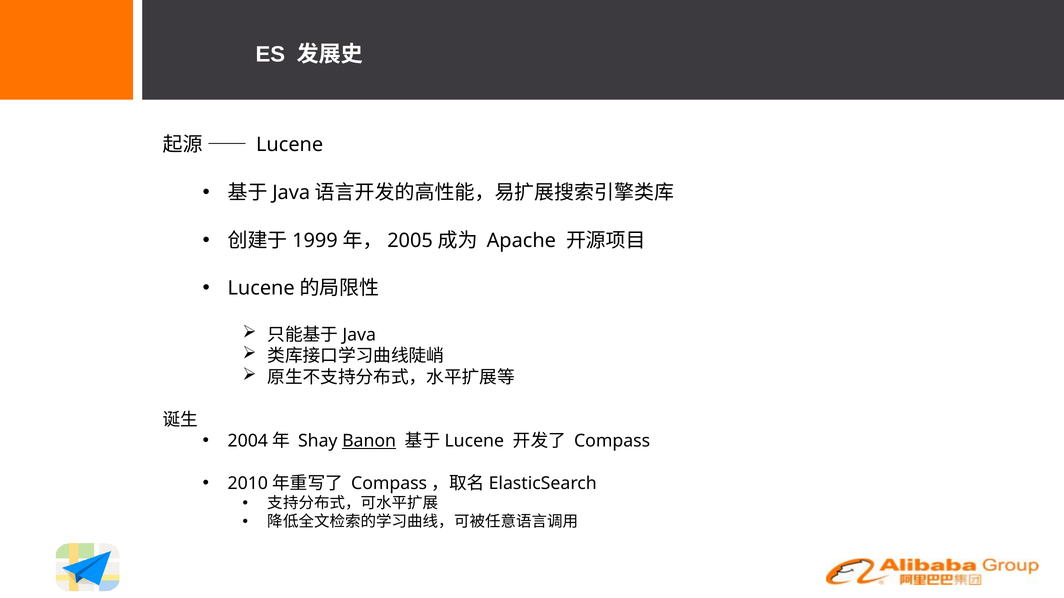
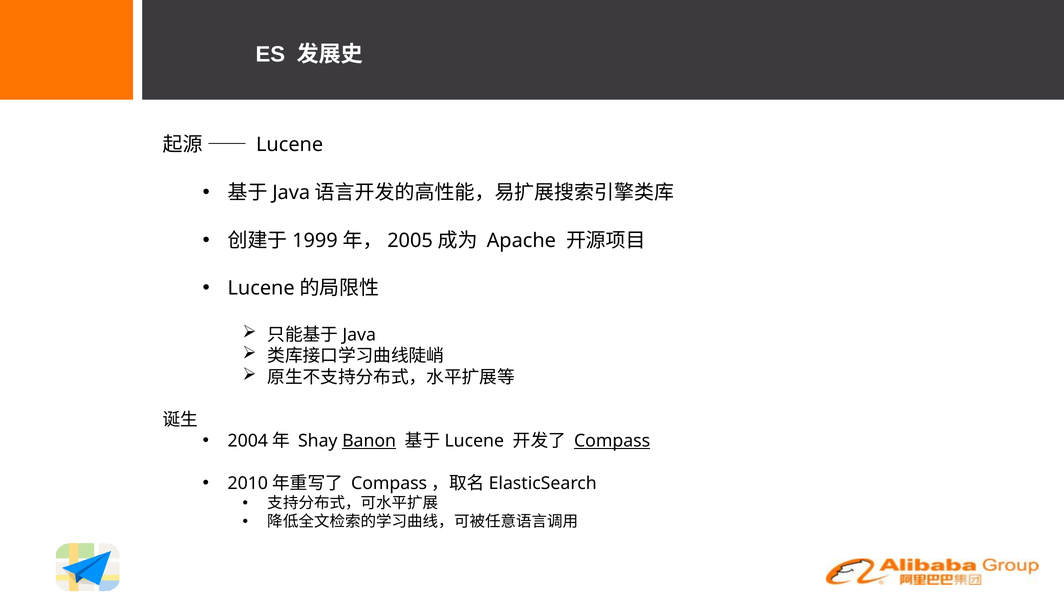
Compass underline: none -> present (612, 441)
